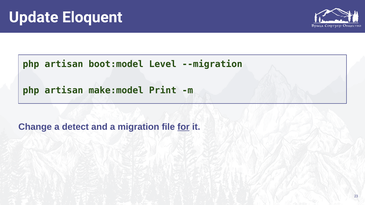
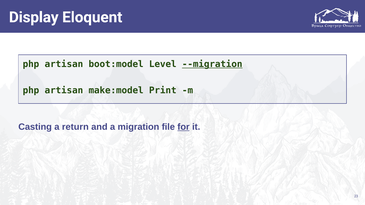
Update: Update -> Display (34, 17)
--migration underline: none -> present (212, 64)
Change: Change -> Casting (35, 127)
detect: detect -> return (75, 127)
